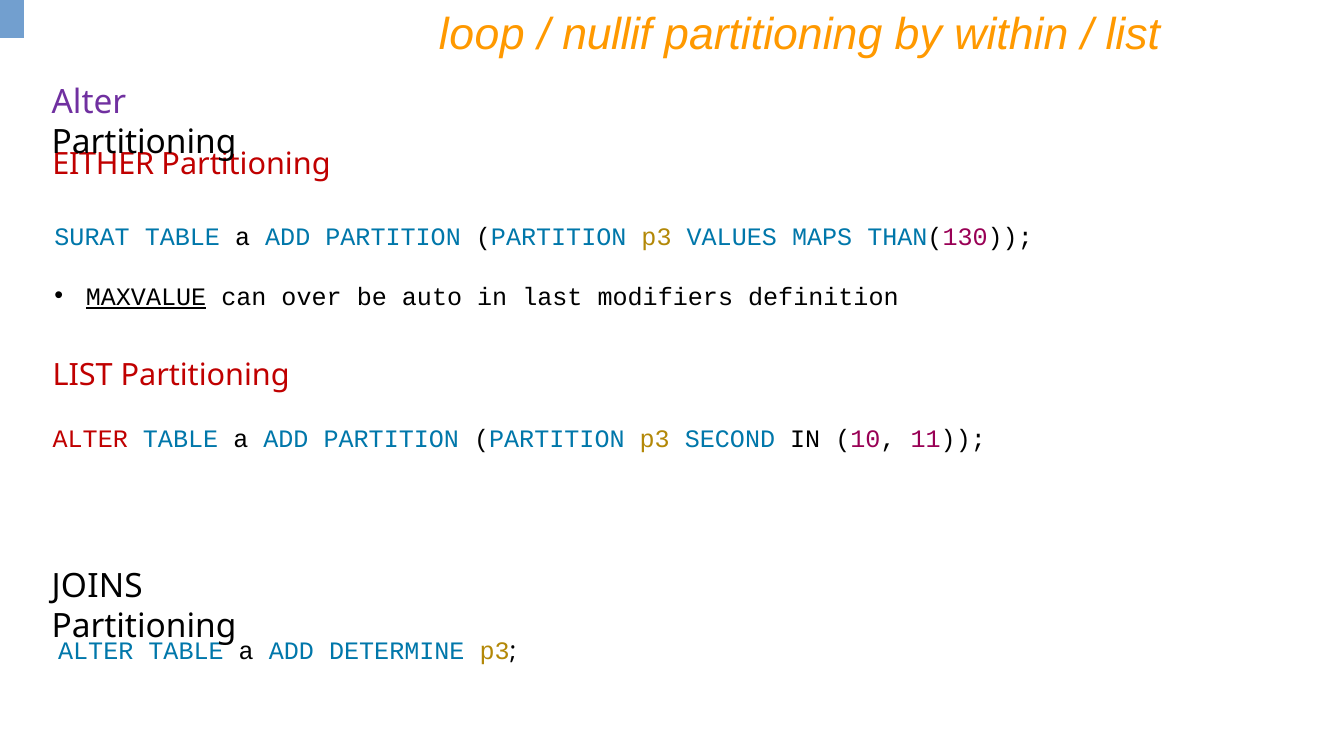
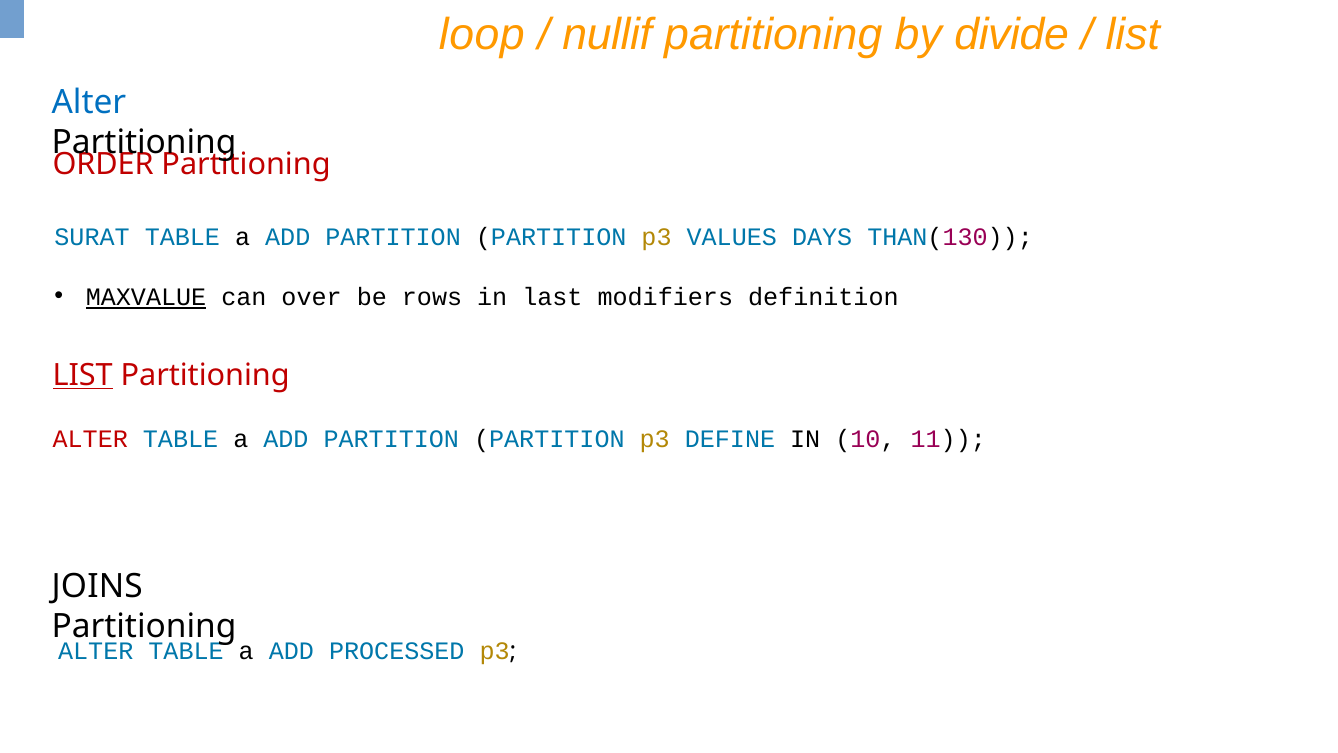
within: within -> divide (1012, 35)
Alter colour: purple -> blue (89, 102)
EITHER: EITHER -> ORDER (103, 165)
MAPS: MAPS -> DAYS (822, 237)
auto: auto -> rows (432, 297)
LIST underline: none -> present (83, 375)
SECOND: SECOND -> DEFINE (730, 439)
DETERMINE: DETERMINE -> PROCESSED (397, 651)
